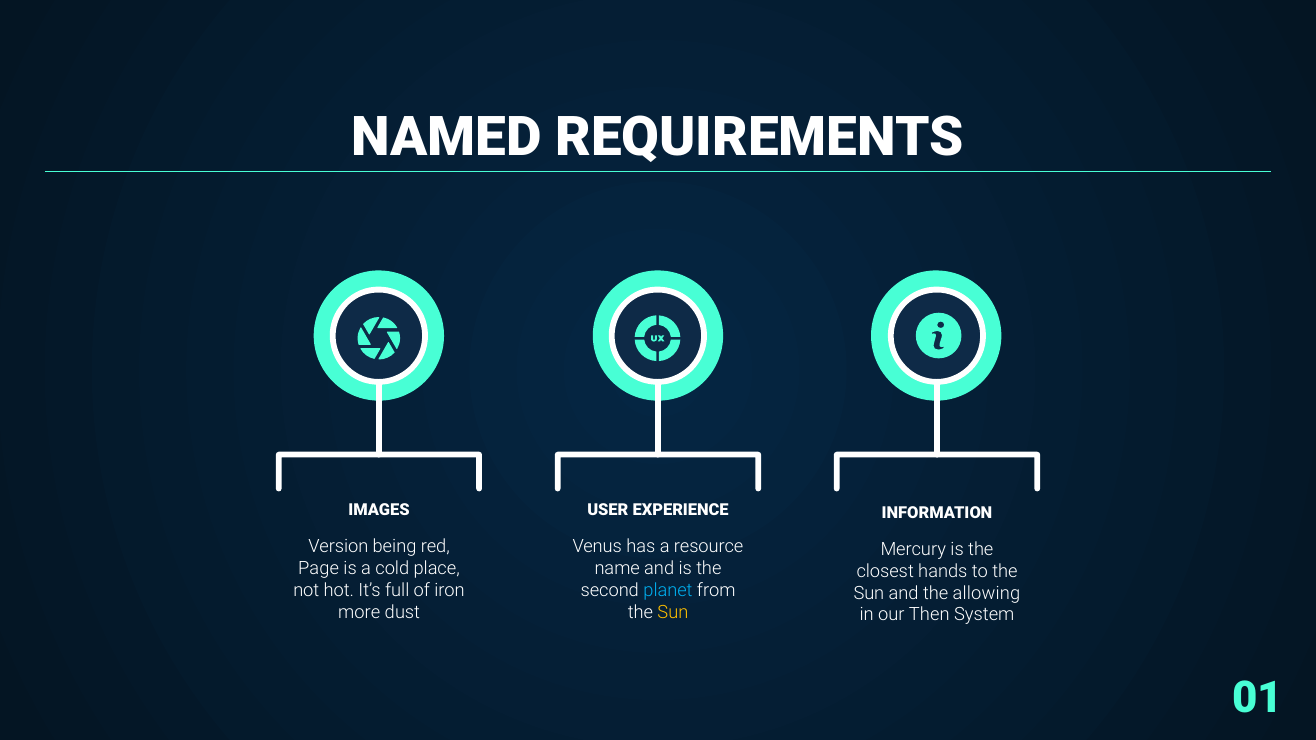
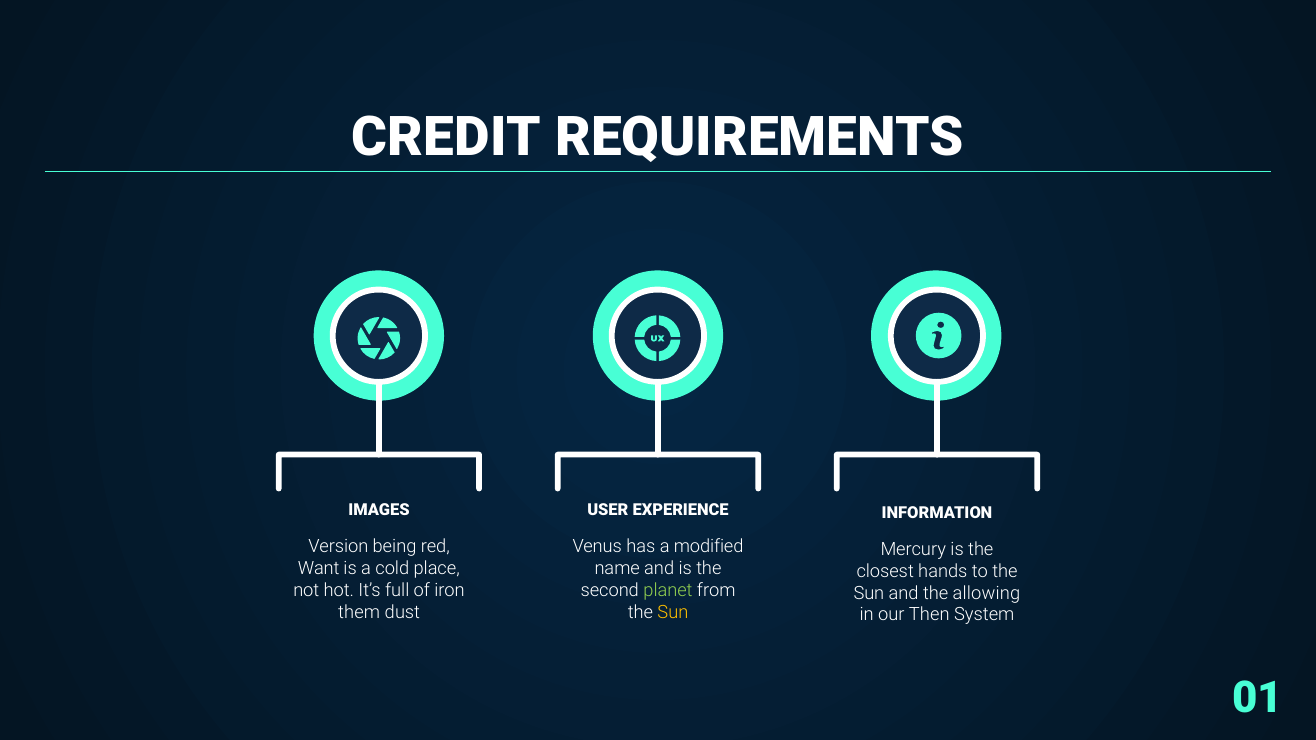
NAMED: NAMED -> CREDIT (447, 138)
resource: resource -> modified (709, 547)
Page: Page -> Want (319, 568)
planet colour: light blue -> light green (668, 591)
more: more -> them (359, 612)
